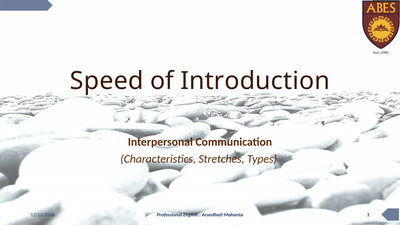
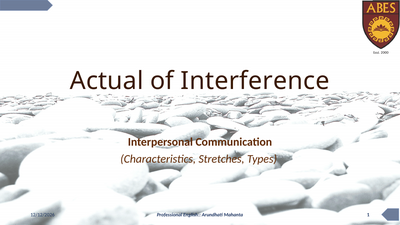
Speed: Speed -> Actual (107, 81)
Introduction: Introduction -> Interference (255, 81)
